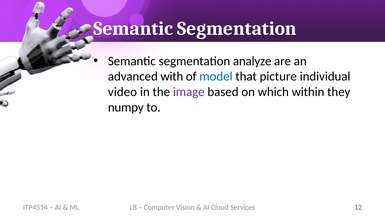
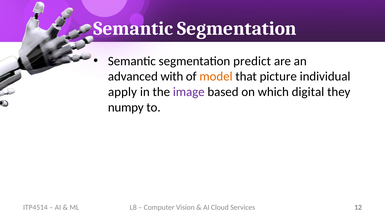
analyze: analyze -> predict (252, 61)
model colour: blue -> orange (216, 76)
video: video -> apply (122, 92)
within: within -> digital (308, 92)
